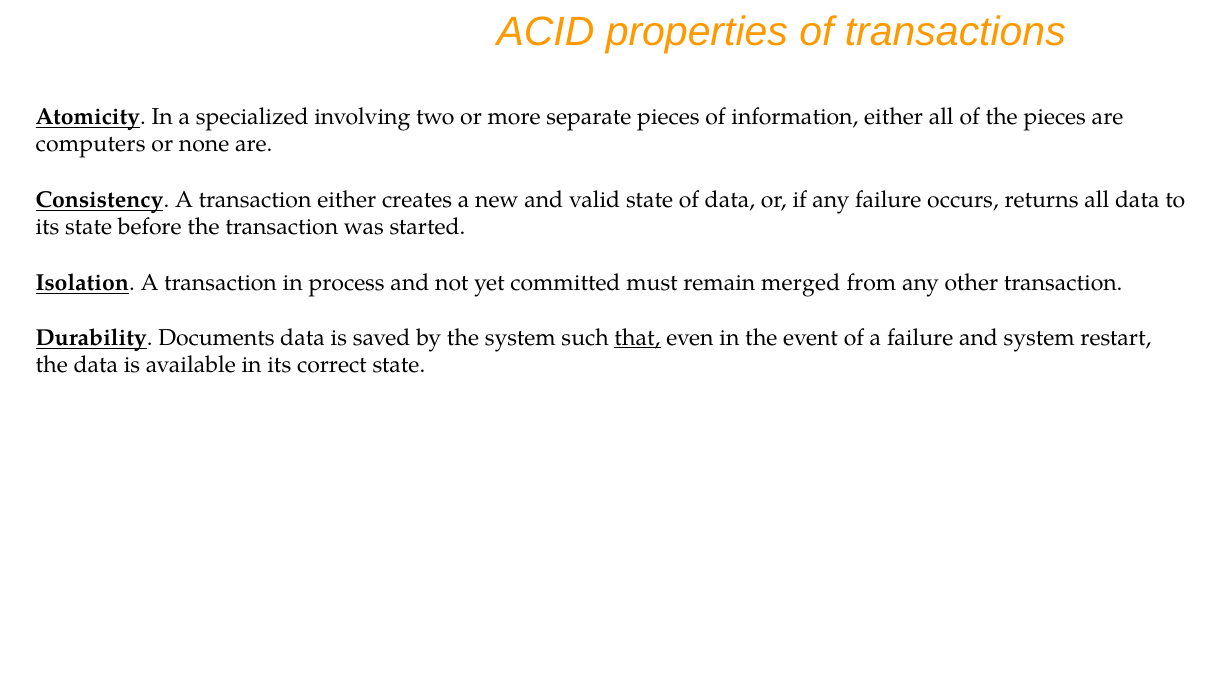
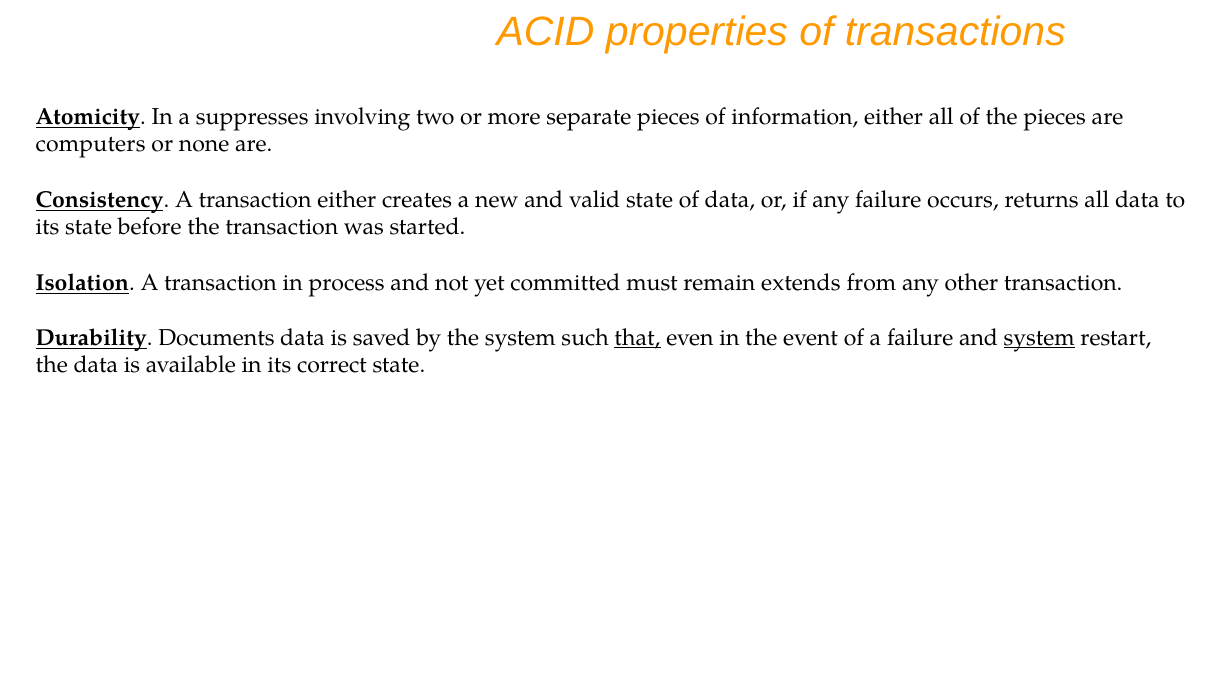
specialized: specialized -> suppresses (252, 117)
merged: merged -> extends (801, 283)
system underline: none -> present (1039, 338)
